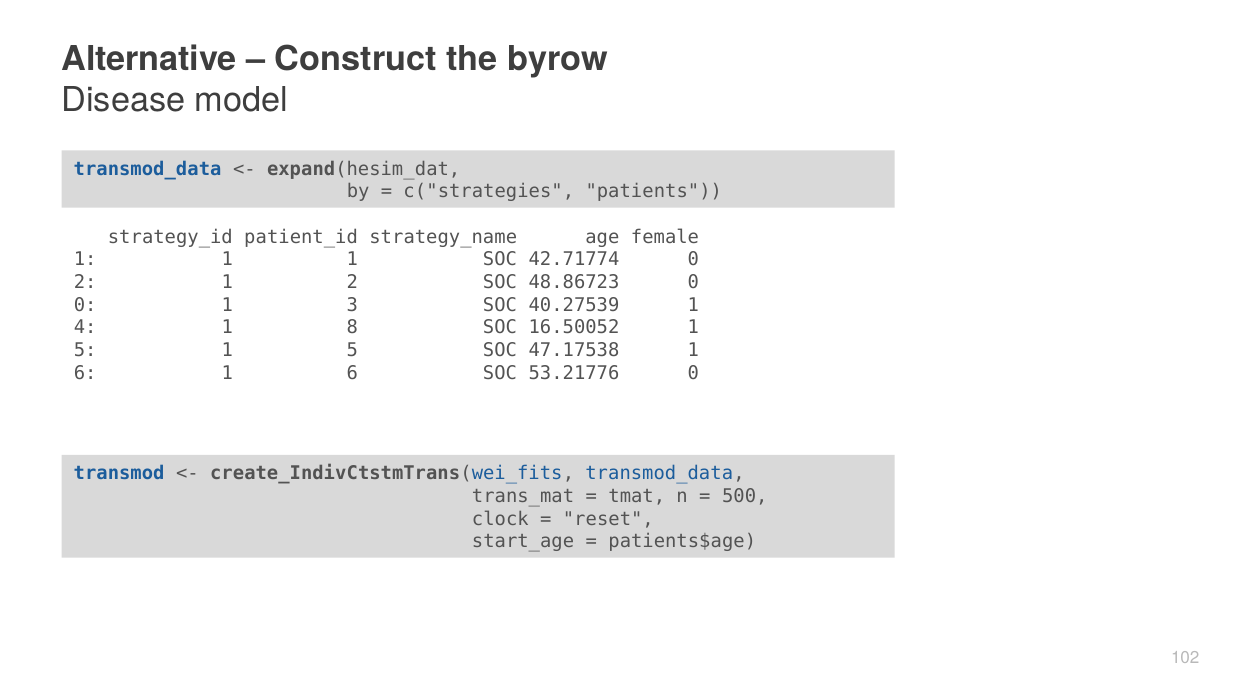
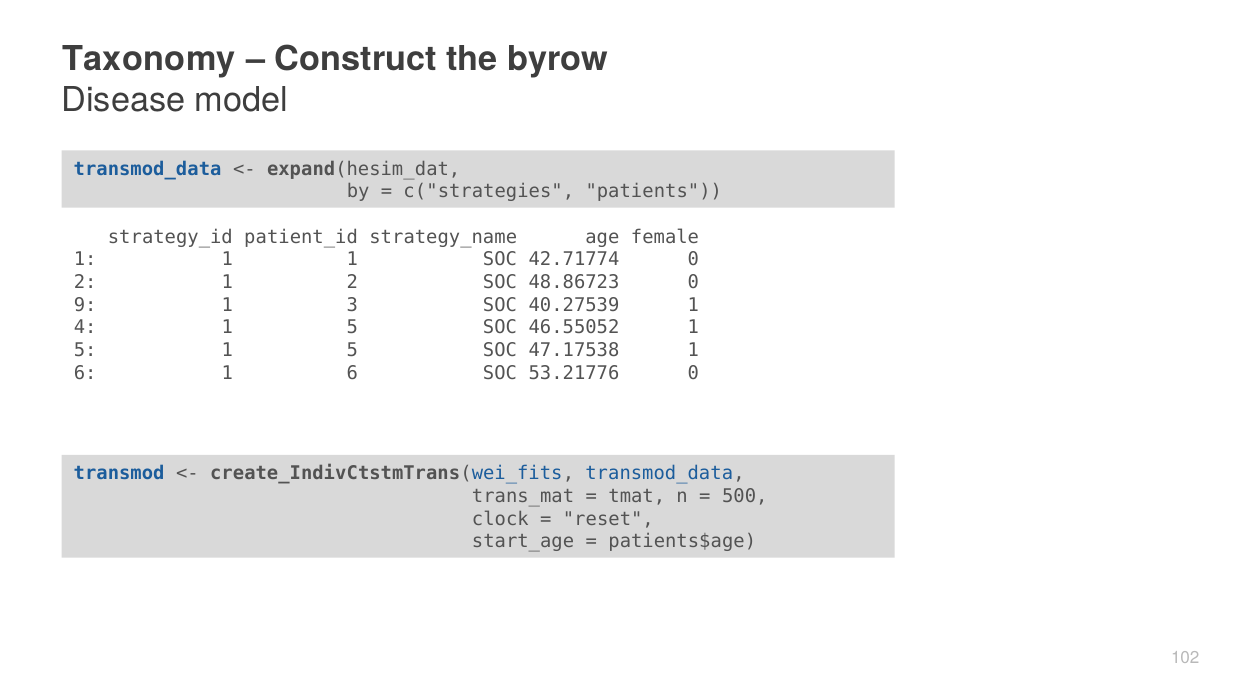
Alternative: Alternative -> Taxonomy (149, 59)
0: 0 -> 9 (85, 305)
4 1 8: 8 -> 5 (352, 327)
16.50052: 16.50052 -> 46.55052 (574, 327)
